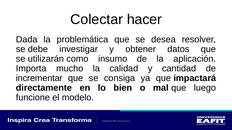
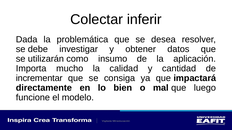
hacer: hacer -> inferir (144, 19)
